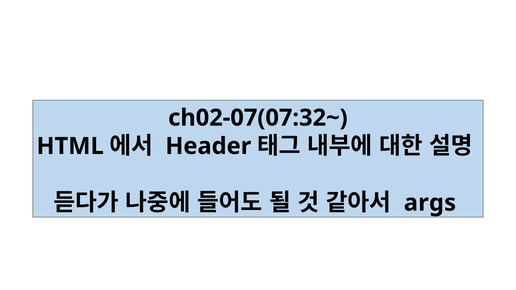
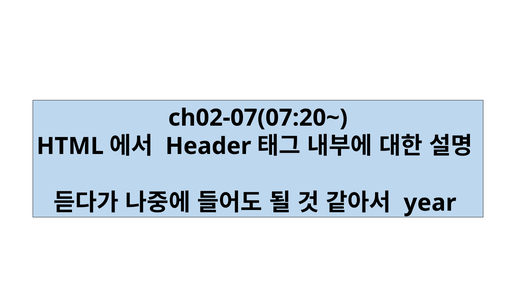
ch02-07(07:32~: ch02-07(07:32~ -> ch02-07(07:20~ (258, 118)
args: args -> year (430, 203)
